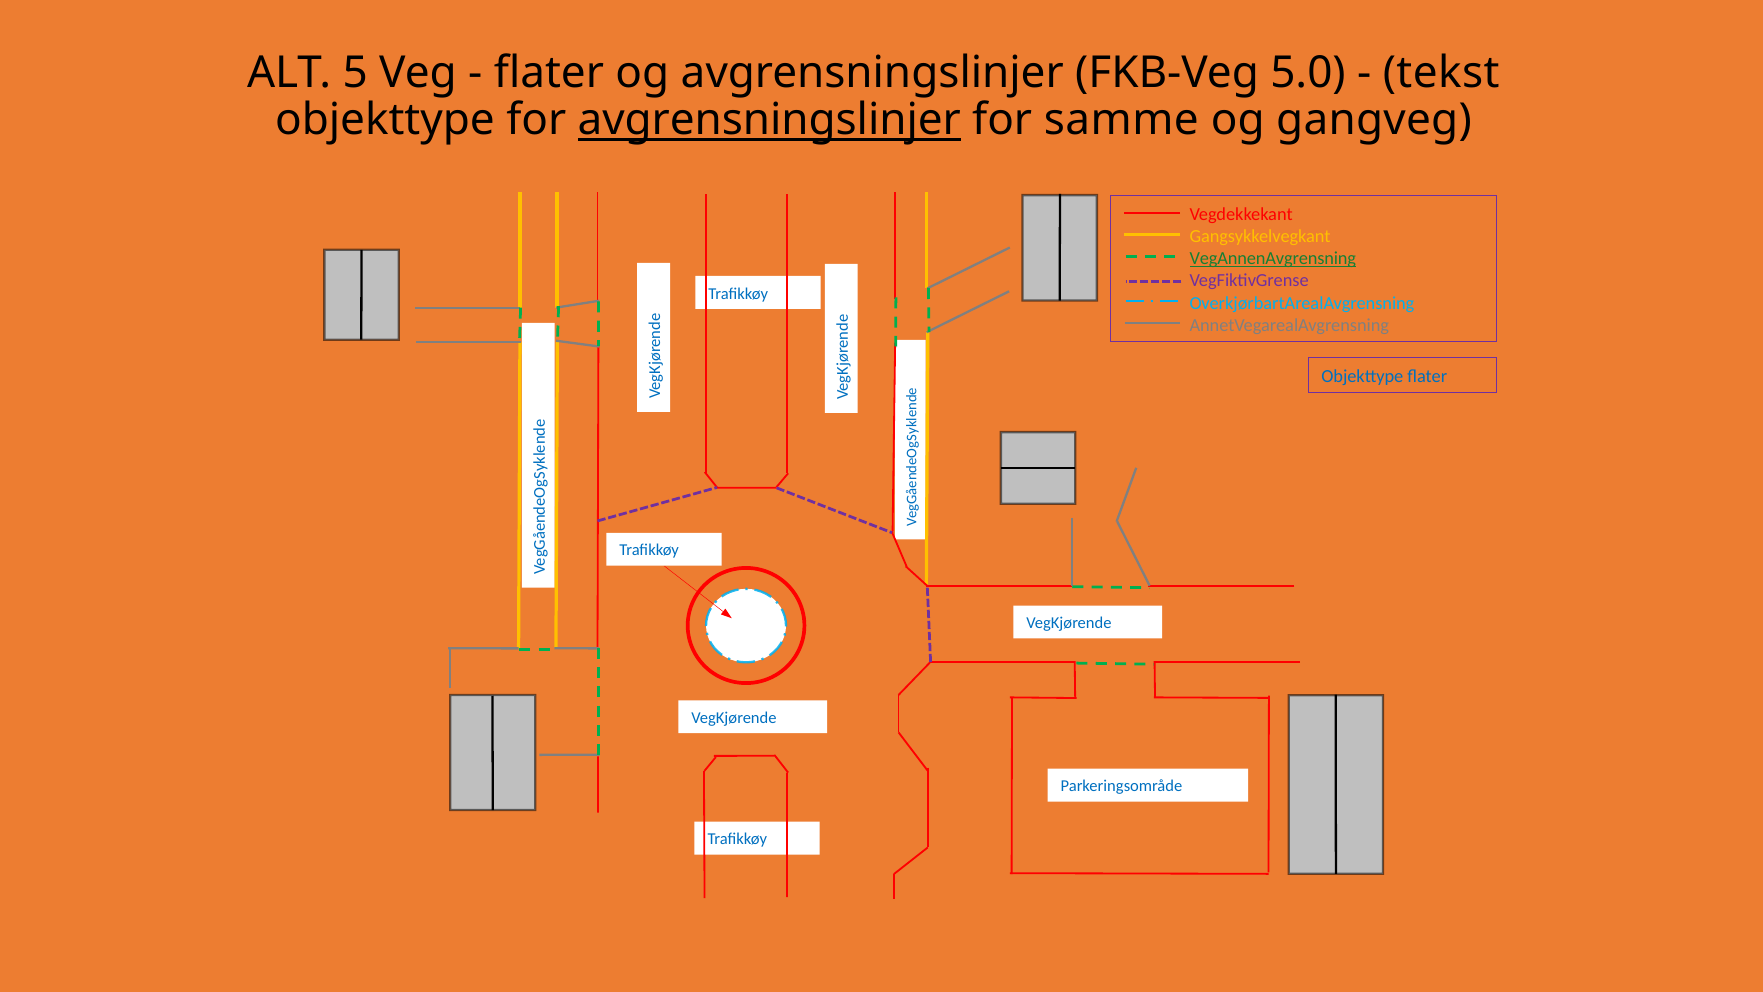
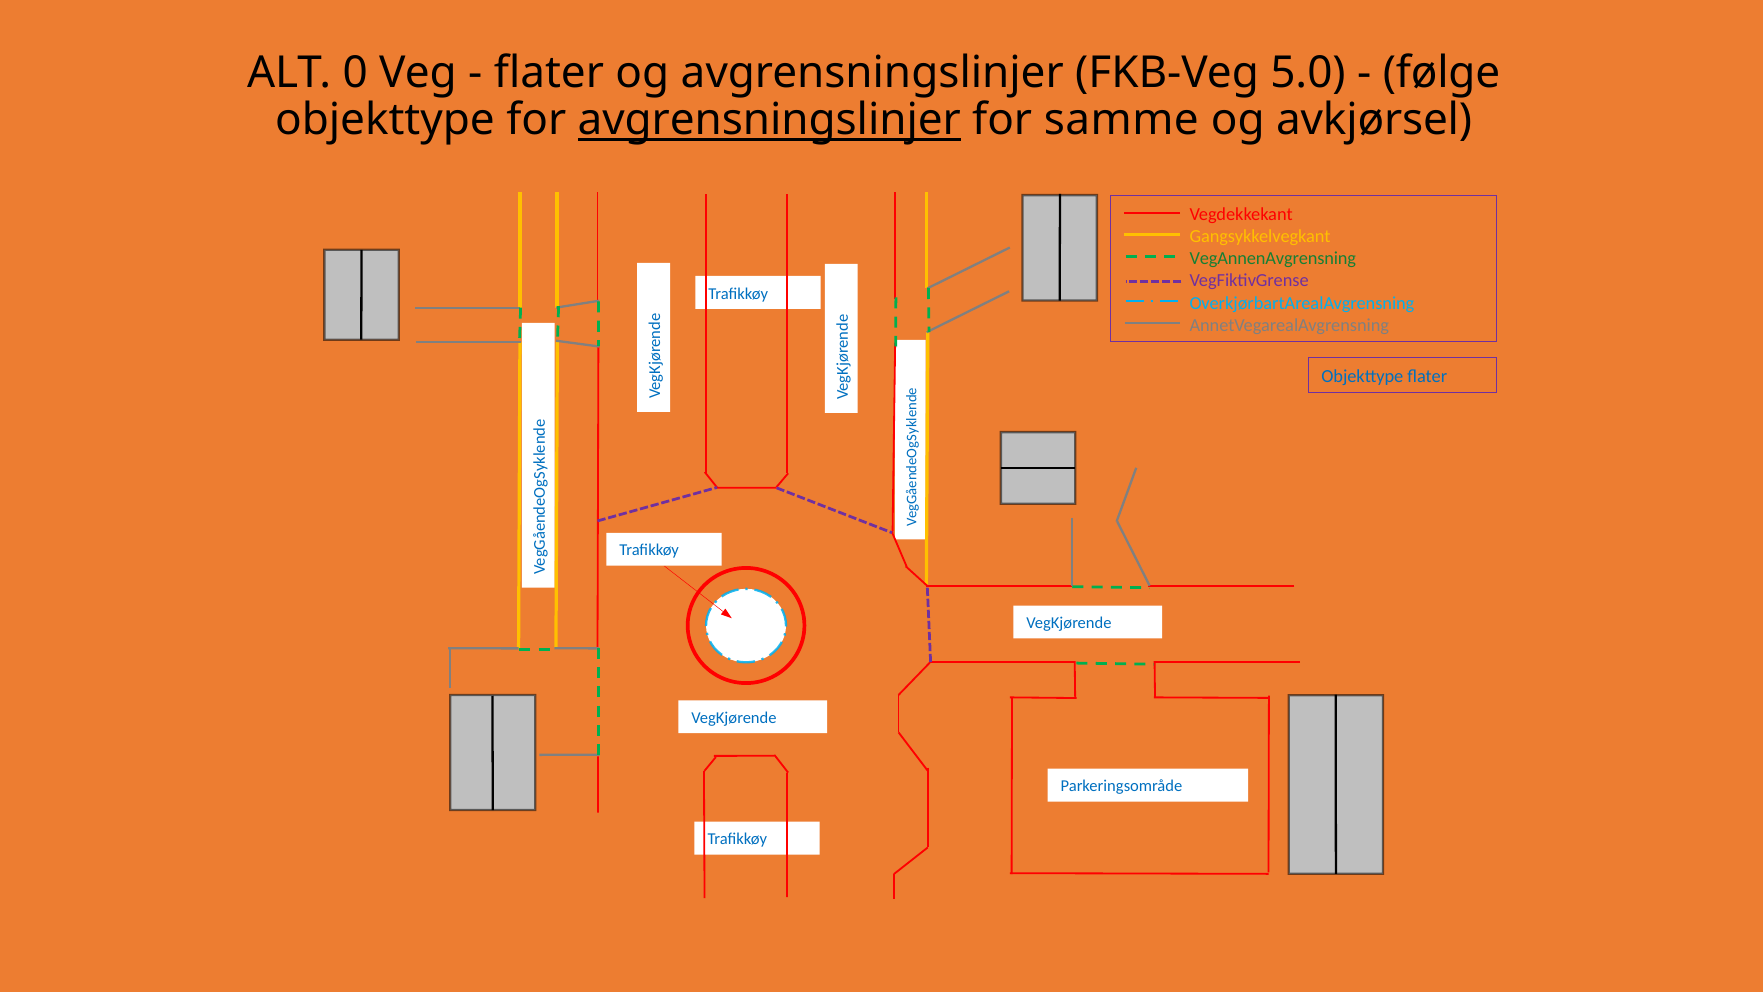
5: 5 -> 0 (355, 73)
tekst: tekst -> følge (1442, 73)
gangveg: gangveg -> avkjørsel (1374, 120)
VegAnnenAvgrensning underline: present -> none (1273, 259)
